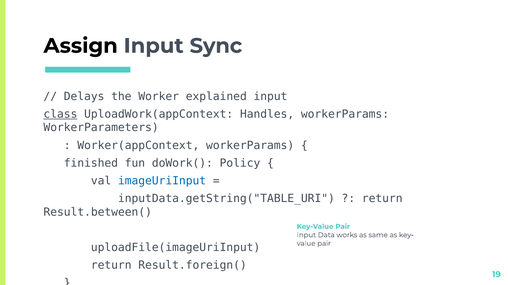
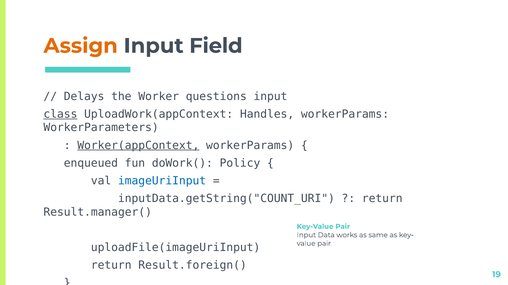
Assign colour: black -> orange (81, 46)
Sync: Sync -> Field (216, 46)
explained: explained -> questions (216, 97)
Worker(appContext underline: none -> present (138, 146)
finished: finished -> enqueued (91, 163)
inputData.getString("TABLE_URI: inputData.getString("TABLE_URI -> inputData.getString("COUNT_URI (226, 199)
Result.between(: Result.between( -> Result.manager( (98, 213)
